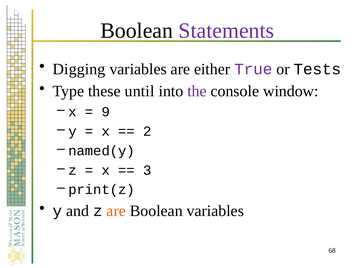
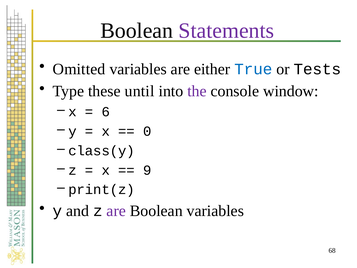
Digging: Digging -> Omitted (79, 69)
True colour: purple -> blue (253, 69)
9: 9 -> 6 (106, 112)
2: 2 -> 0 (147, 131)
named(y: named(y -> class(y (102, 151)
3: 3 -> 9 (147, 170)
are colour: orange -> purple (116, 211)
